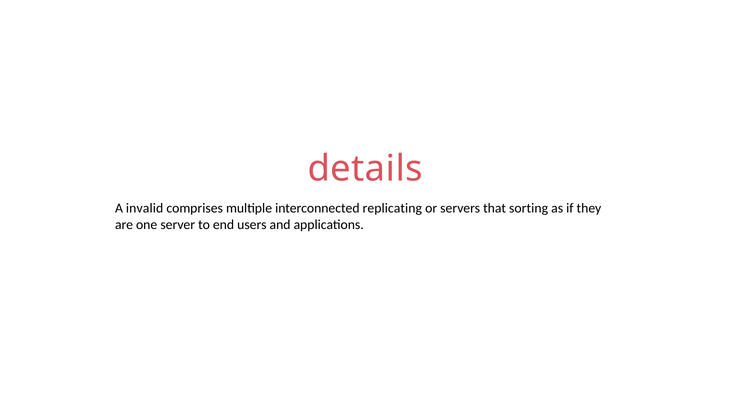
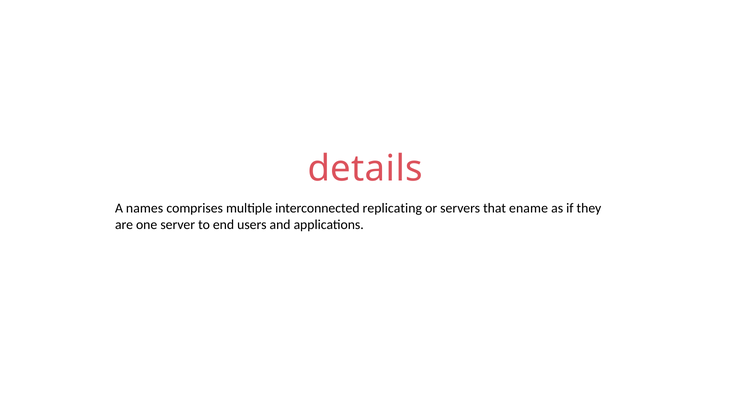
invalid: invalid -> names (145, 208)
sorting: sorting -> ename (529, 208)
